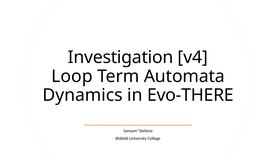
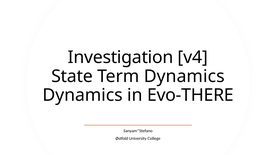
Loop: Loop -> State (72, 76)
Term Automata: Automata -> Dynamics (184, 76)
